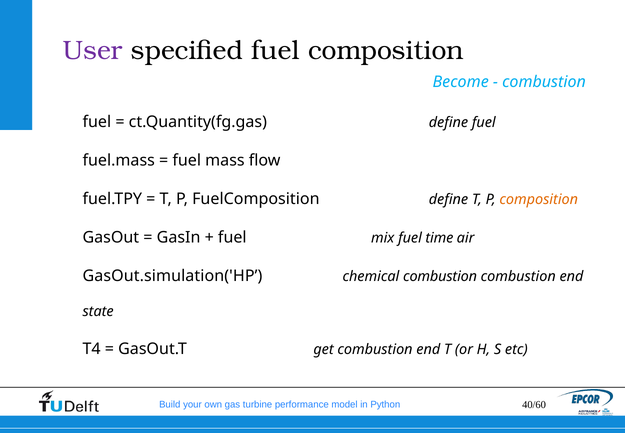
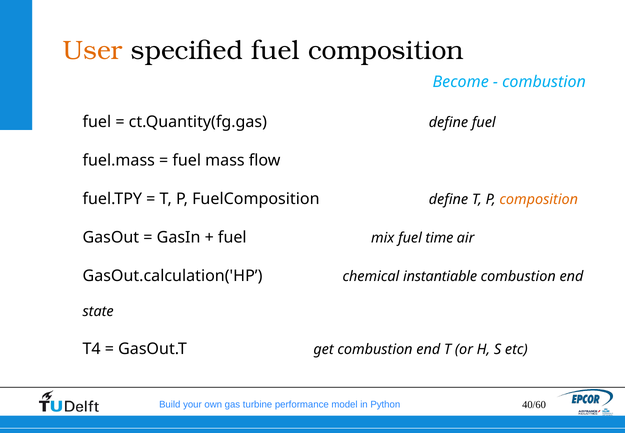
User colour: purple -> orange (93, 51)
GasOut.simulation('HP: GasOut.simulation('HP -> GasOut.calculation('HP (173, 276)
chemical combustion: combustion -> instantiable (440, 276)
